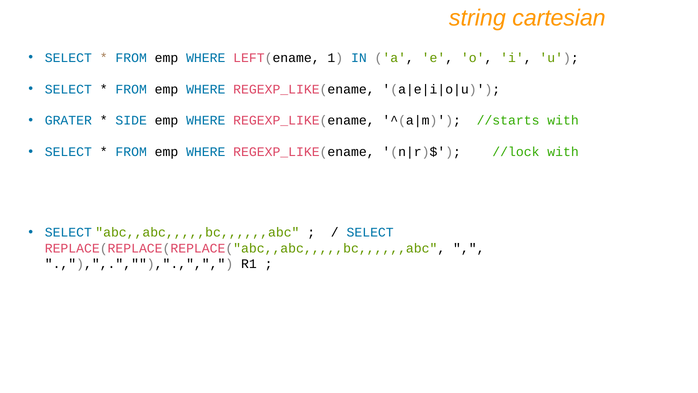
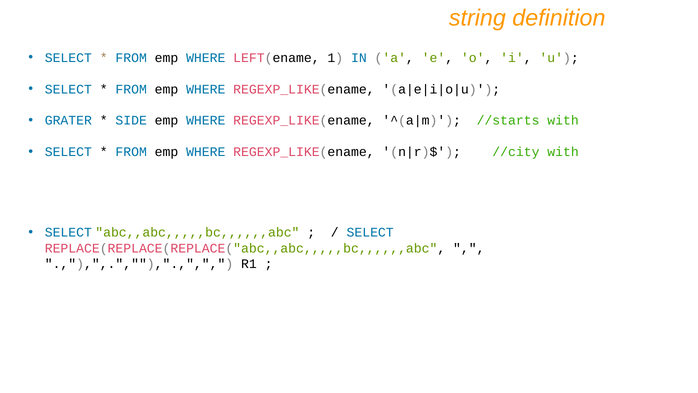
cartesian: cartesian -> definition (559, 18)
//lock: //lock -> //city (516, 152)
